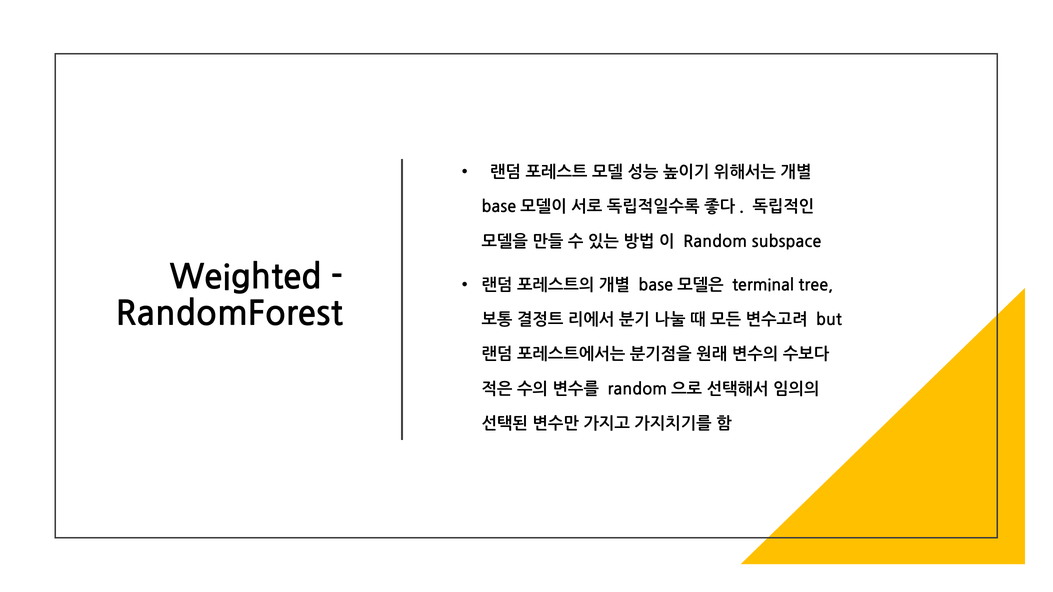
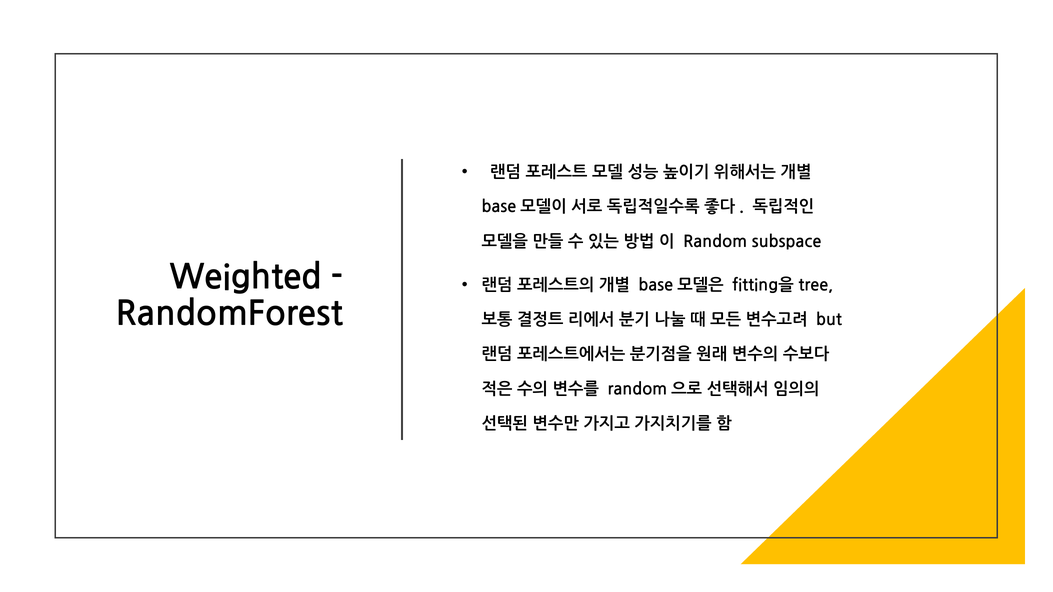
terminal: terminal -> fitting을 (763, 285)
